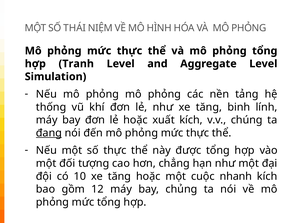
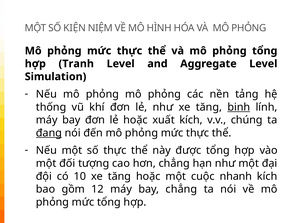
THÁI: THÁI -> KIỆN (75, 28)
binh underline: none -> present (239, 107)
bay chủng: chủng -> chẳng (181, 190)
